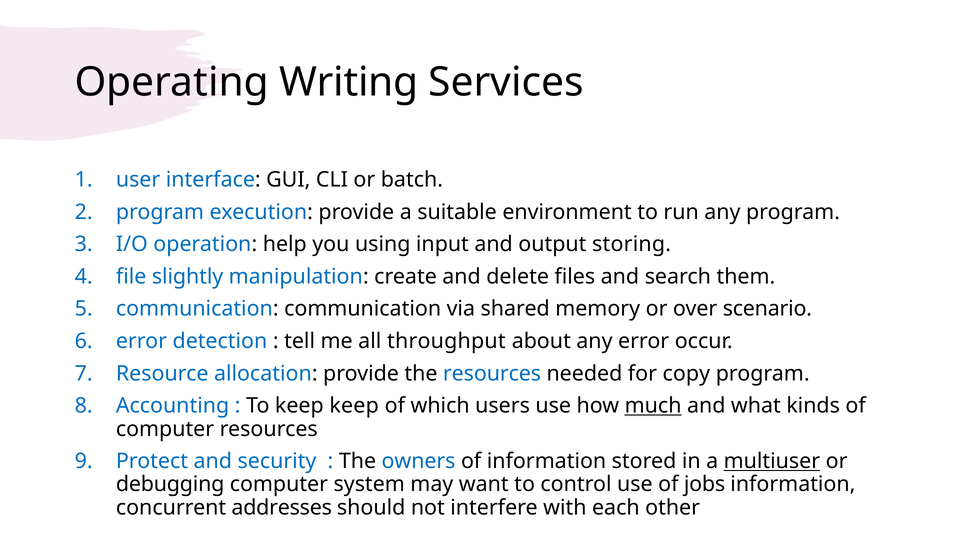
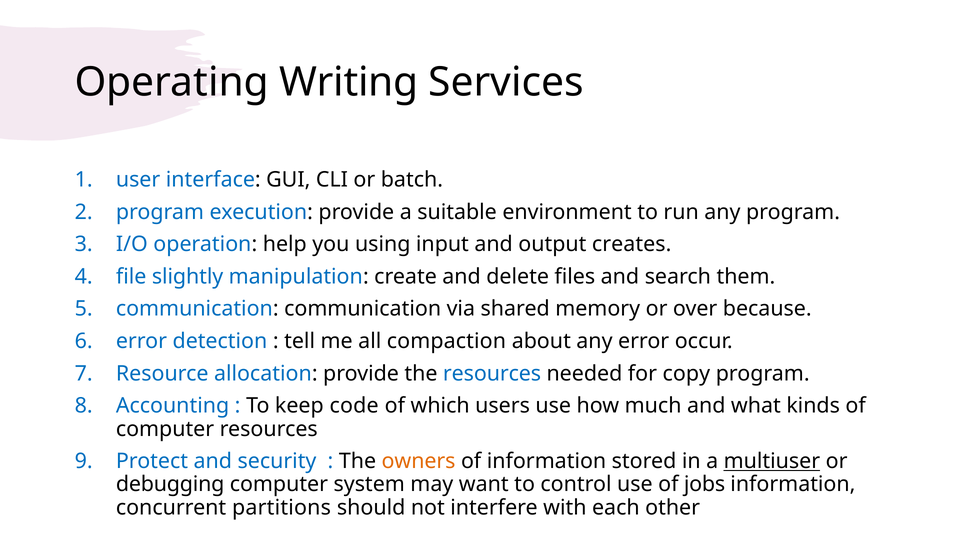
storing: storing -> creates (632, 244)
scenario: scenario -> because (767, 309)
throughput: throughput -> compaction (446, 341)
keep keep: keep -> code (354, 406)
much underline: present -> none (653, 406)
owners colour: blue -> orange (419, 461)
addresses: addresses -> partitions (281, 507)
